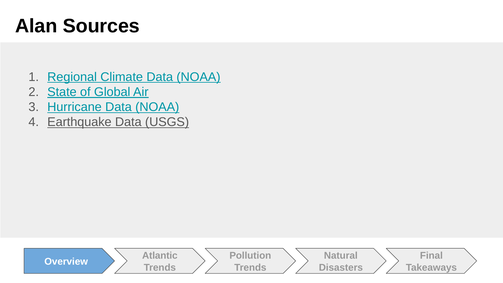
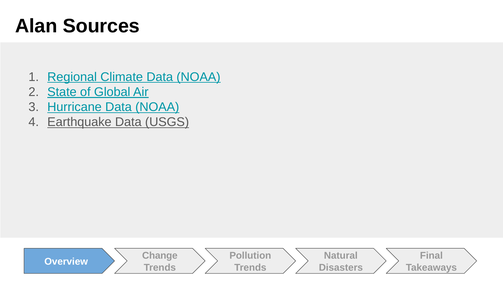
Atlantic: Atlantic -> Change (160, 256)
